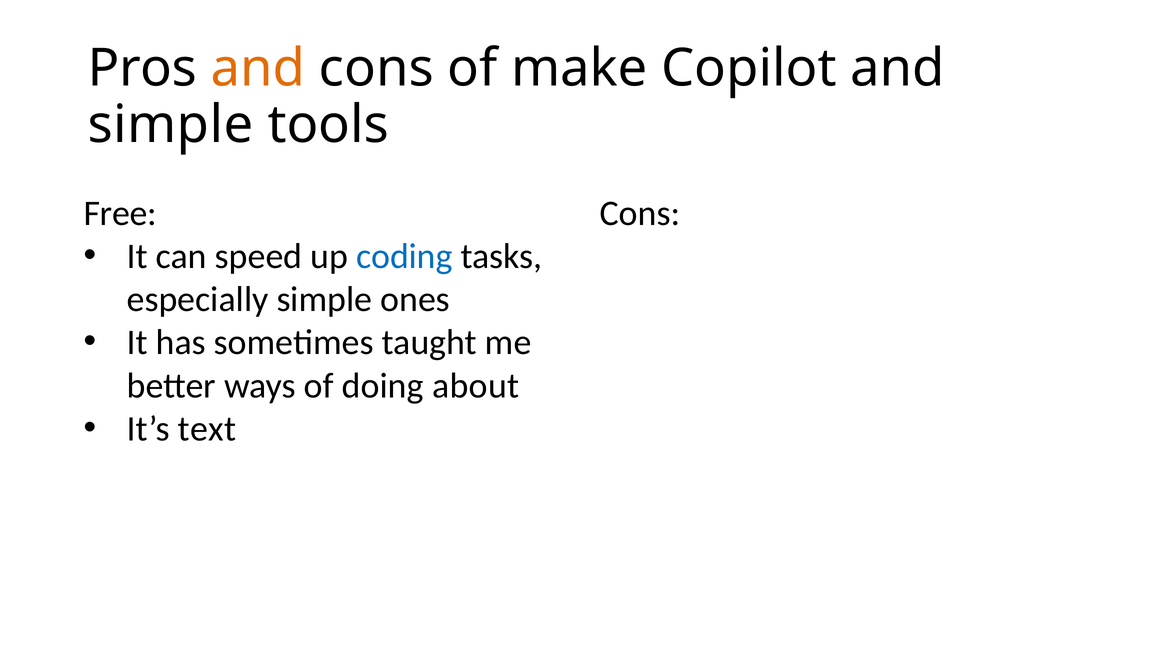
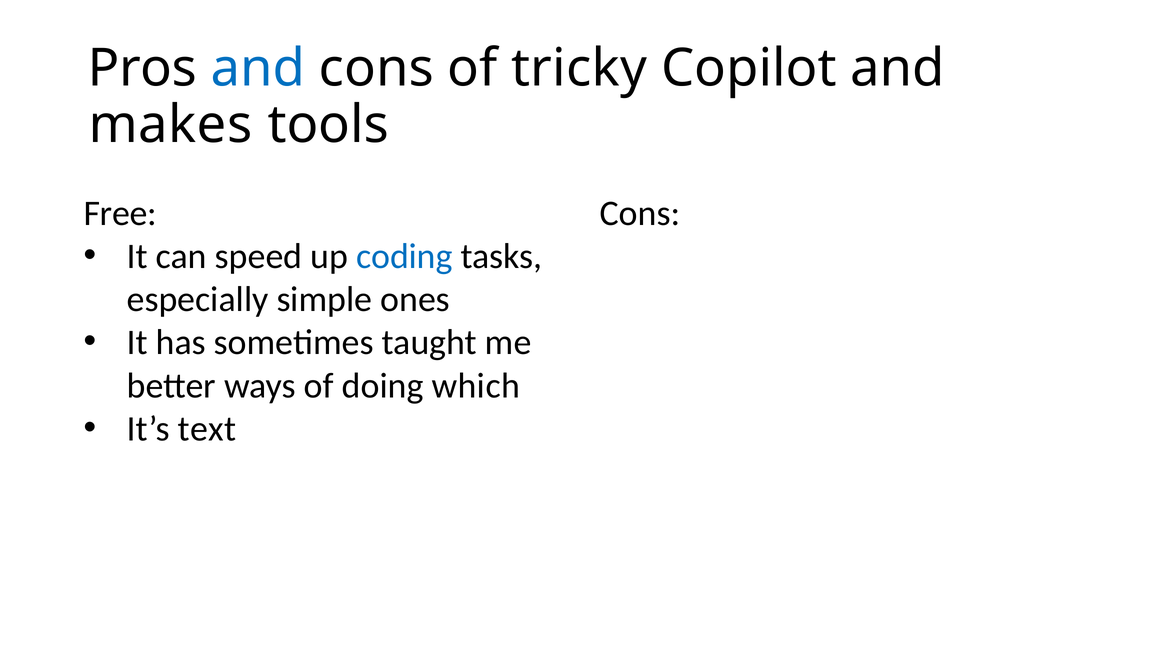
and colour: orange -> blue (258, 68)
of make: make -> tricky (579, 68)
simple: simple -> makes (170, 125)
about: about -> which (476, 385)
